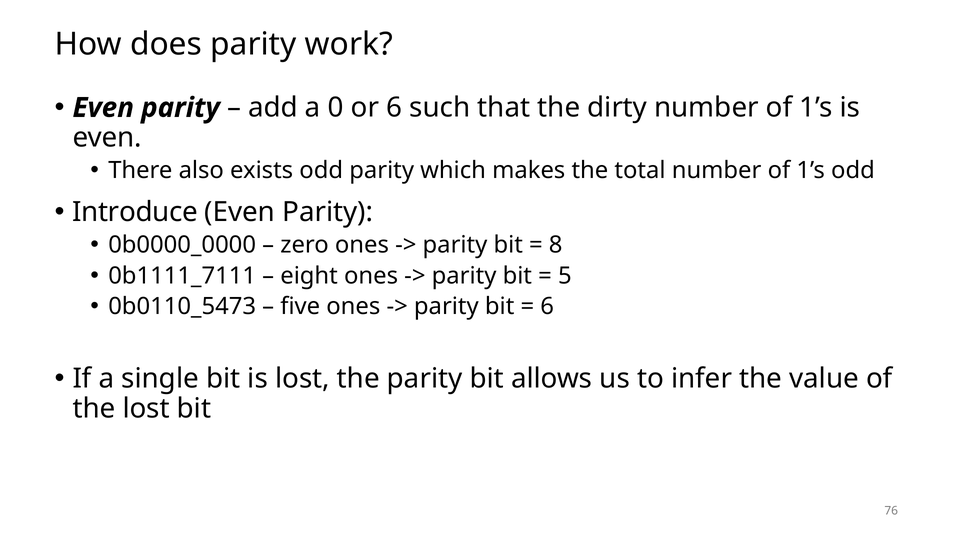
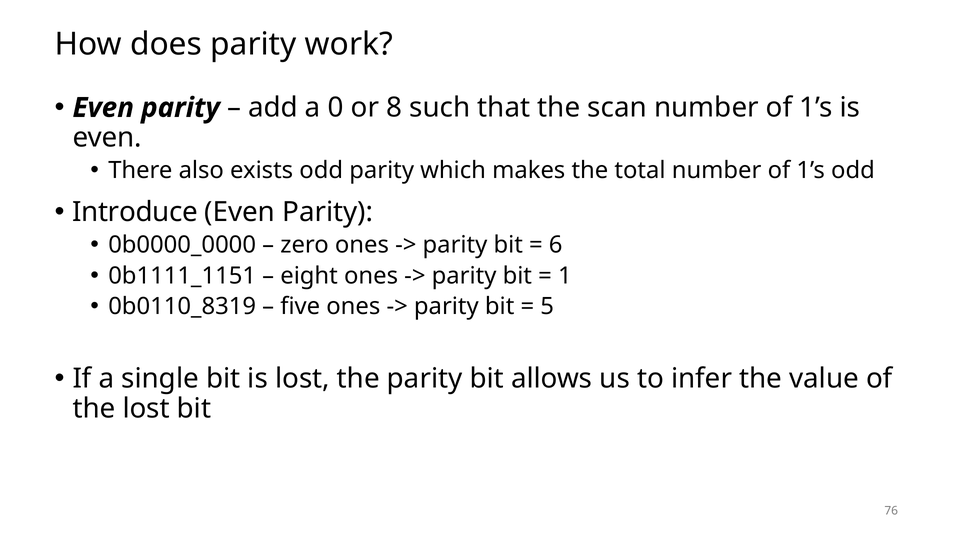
or 6: 6 -> 8 (394, 108)
dirty: dirty -> scan (617, 108)
8: 8 -> 6 (556, 245)
0b1111_7111: 0b1111_7111 -> 0b1111_1151 (182, 276)
5: 5 -> 1 (565, 276)
0b0110_5473: 0b0110_5473 -> 0b0110_8319 (182, 306)
6: 6 -> 5 (547, 306)
